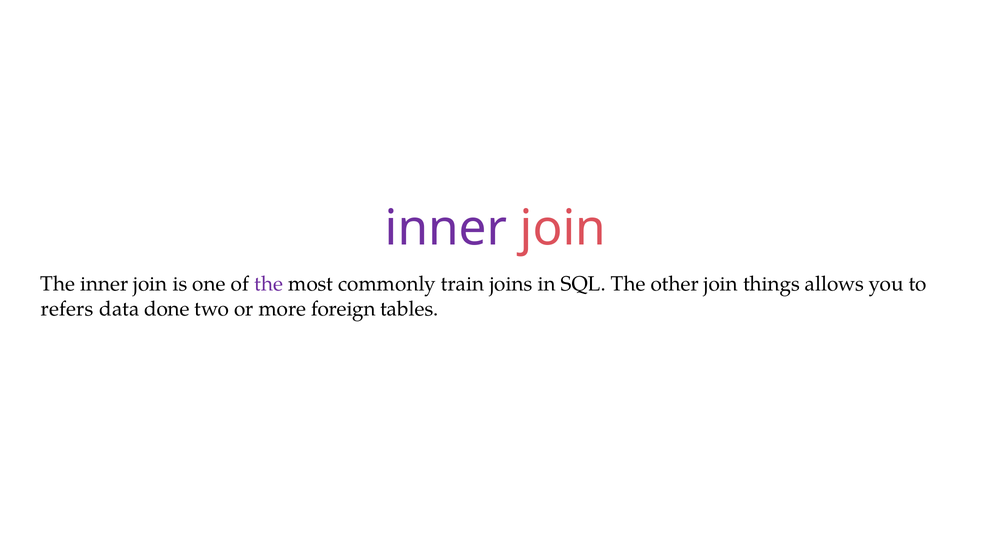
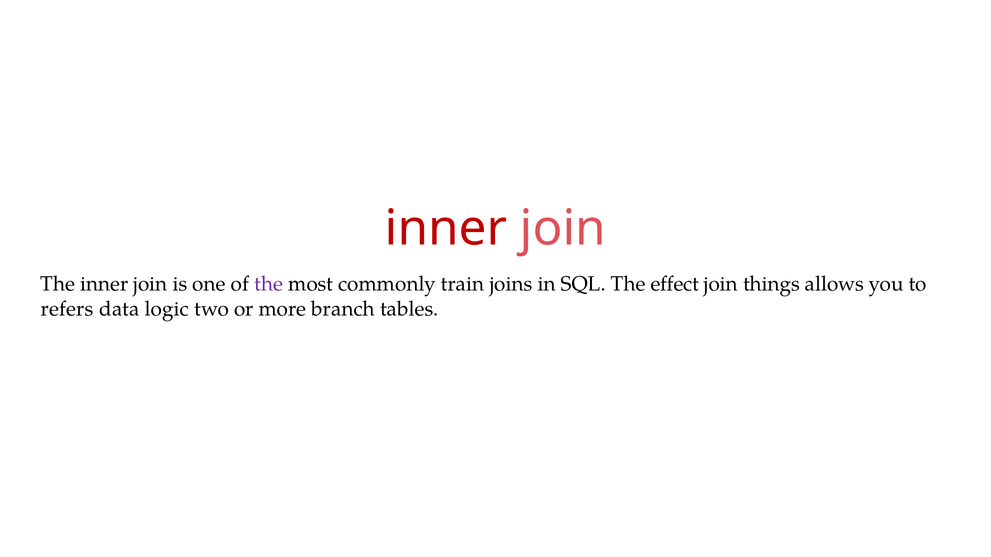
inner colour: purple -> red (446, 229)
other: other -> effect (675, 284)
done: done -> logic (167, 309)
foreign: foreign -> branch (343, 309)
